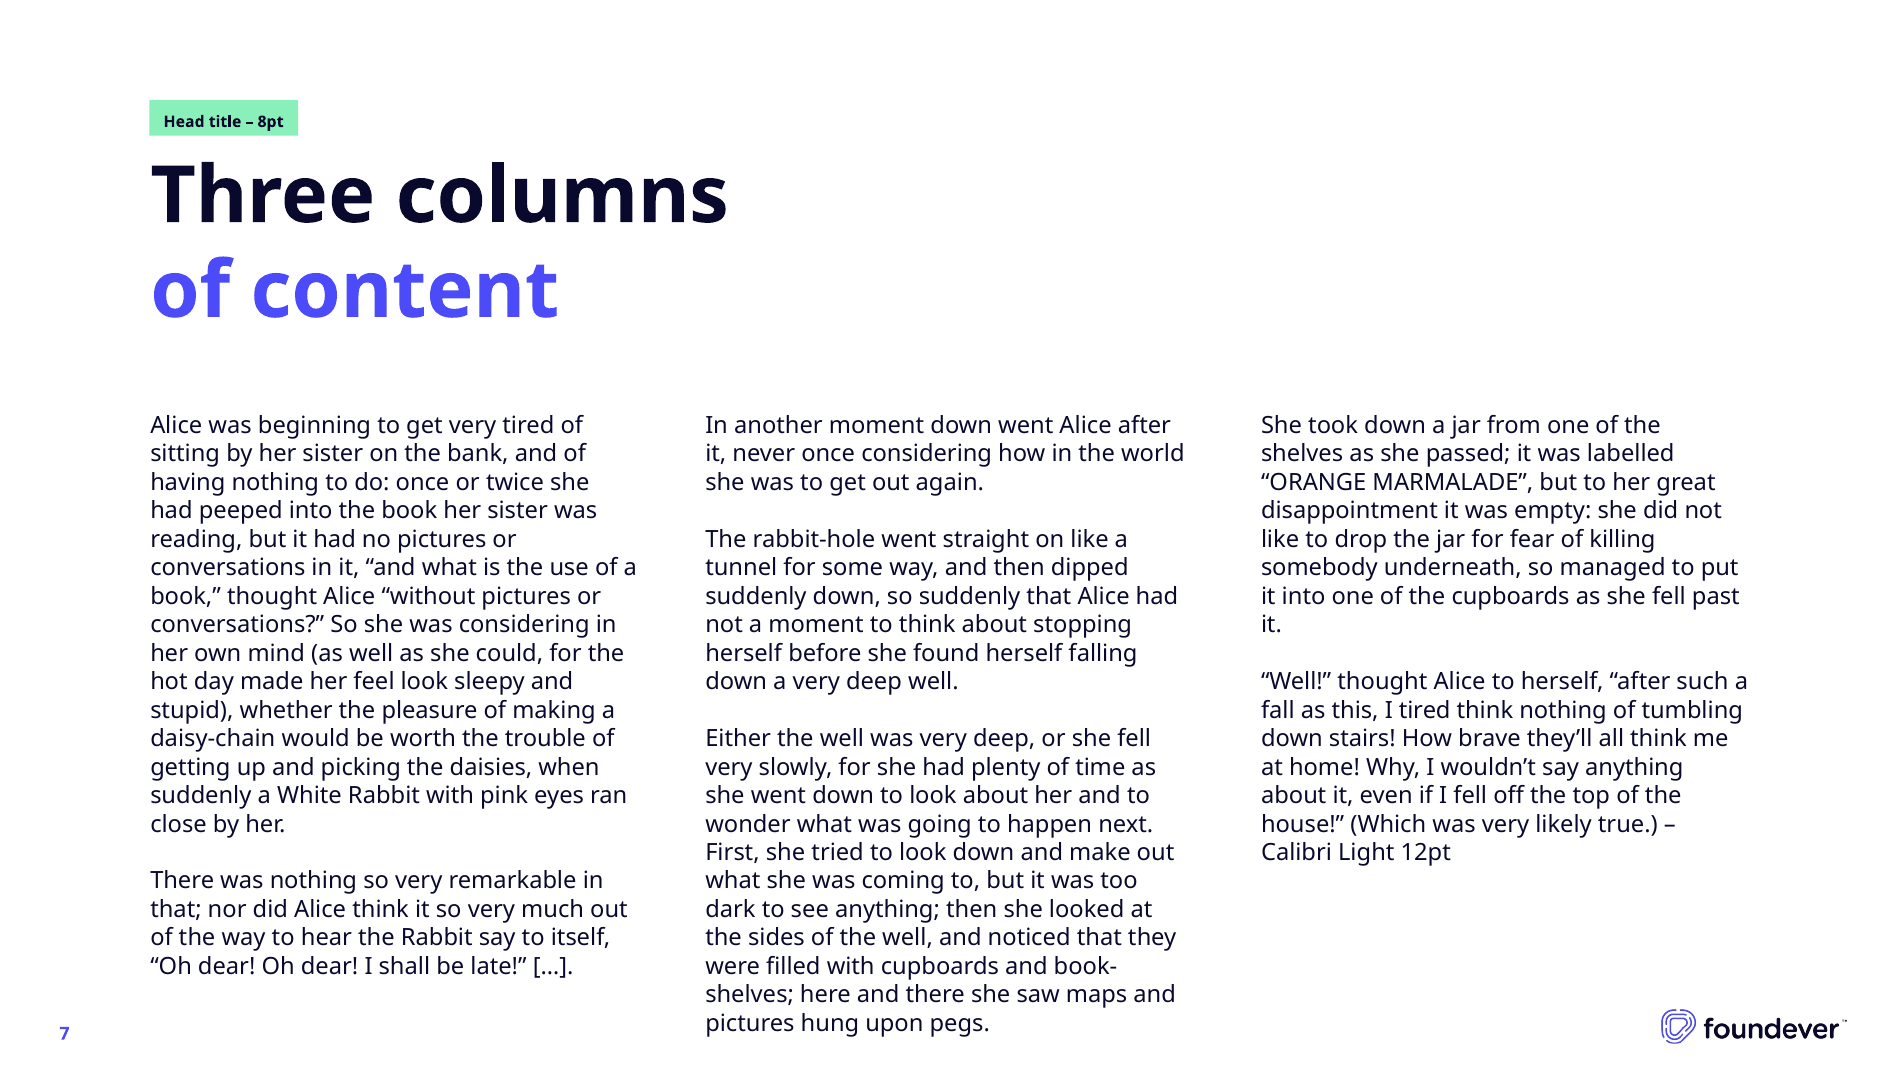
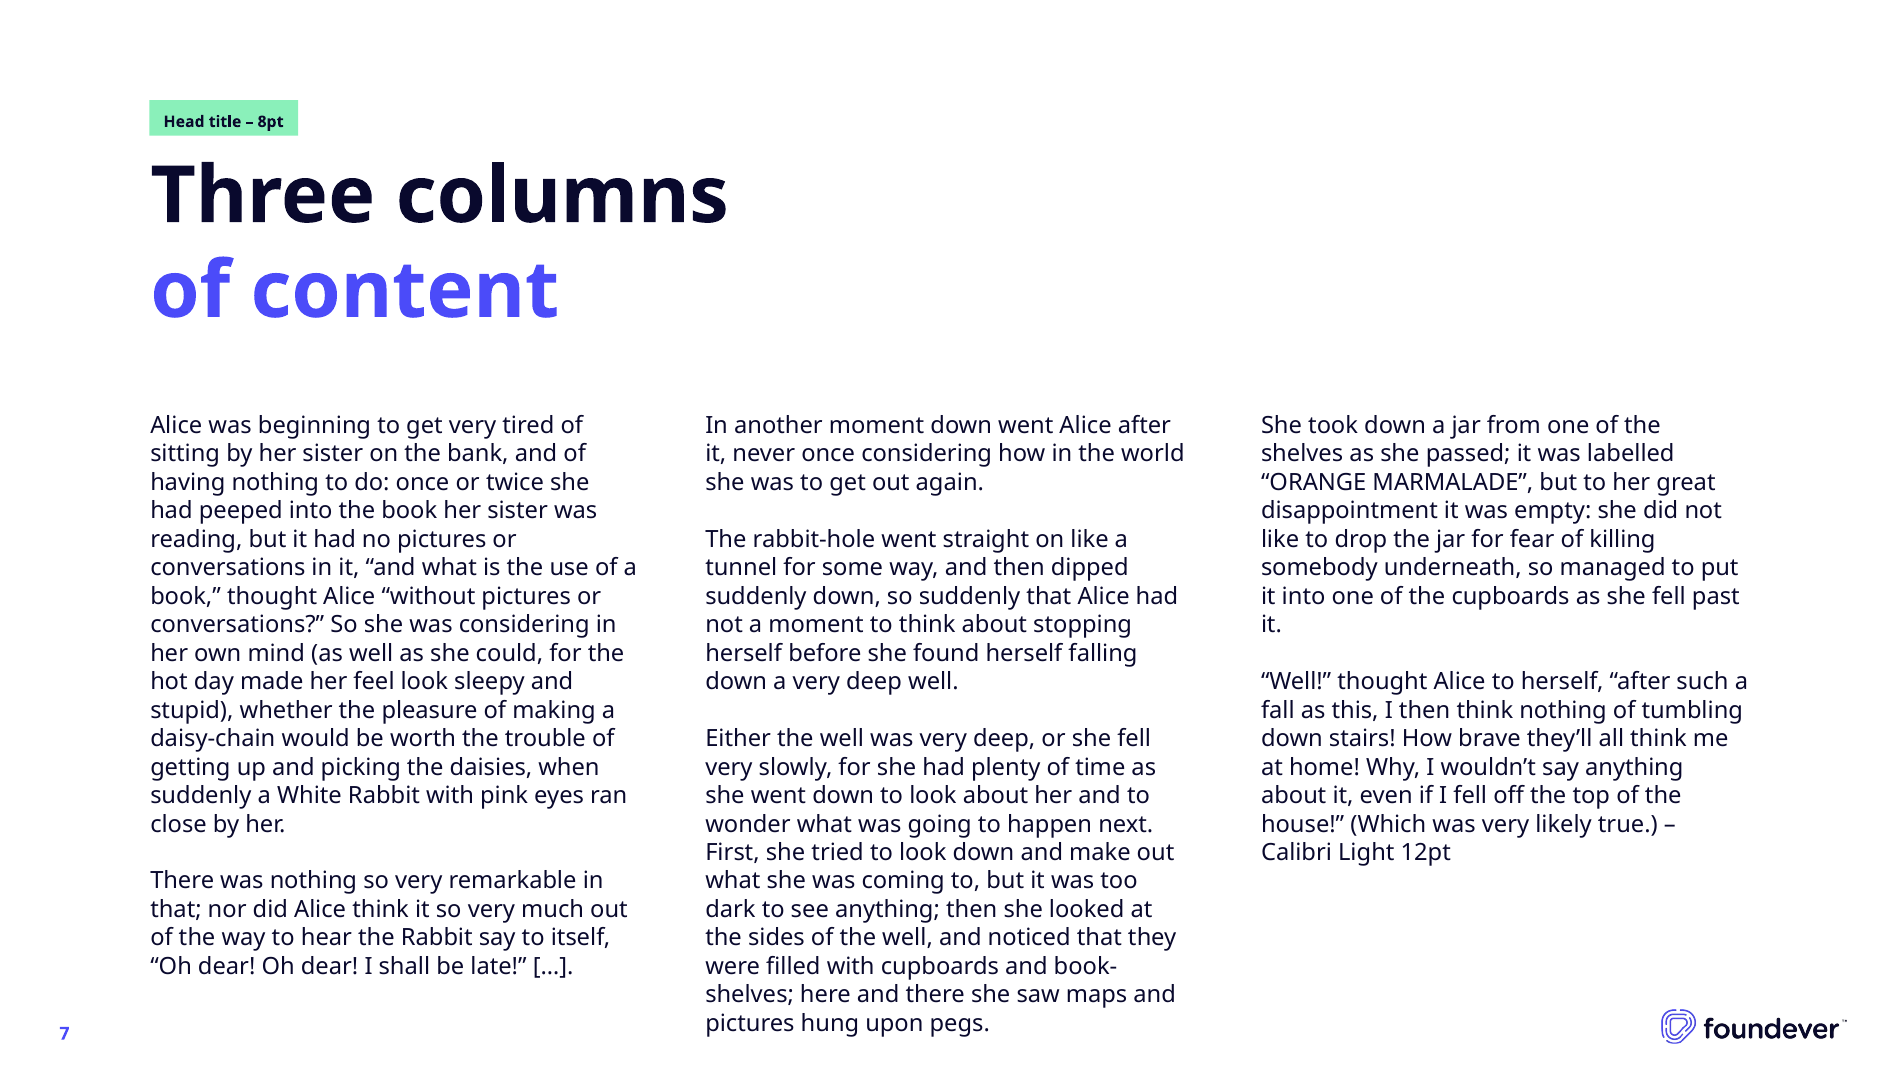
I tired: tired -> then (1425, 710)
